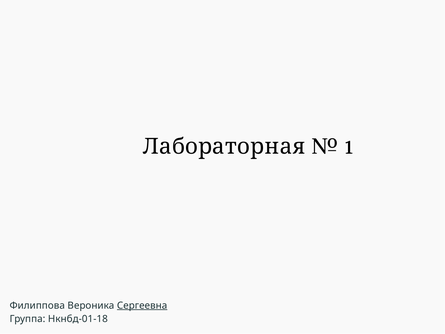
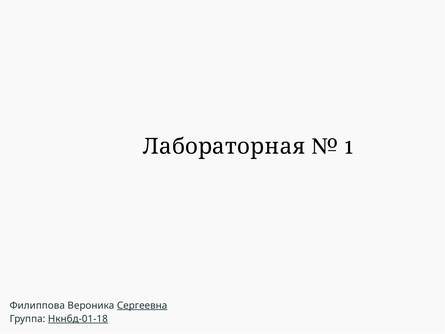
Нкнбд-01-18 underline: none -> present (78, 319)
